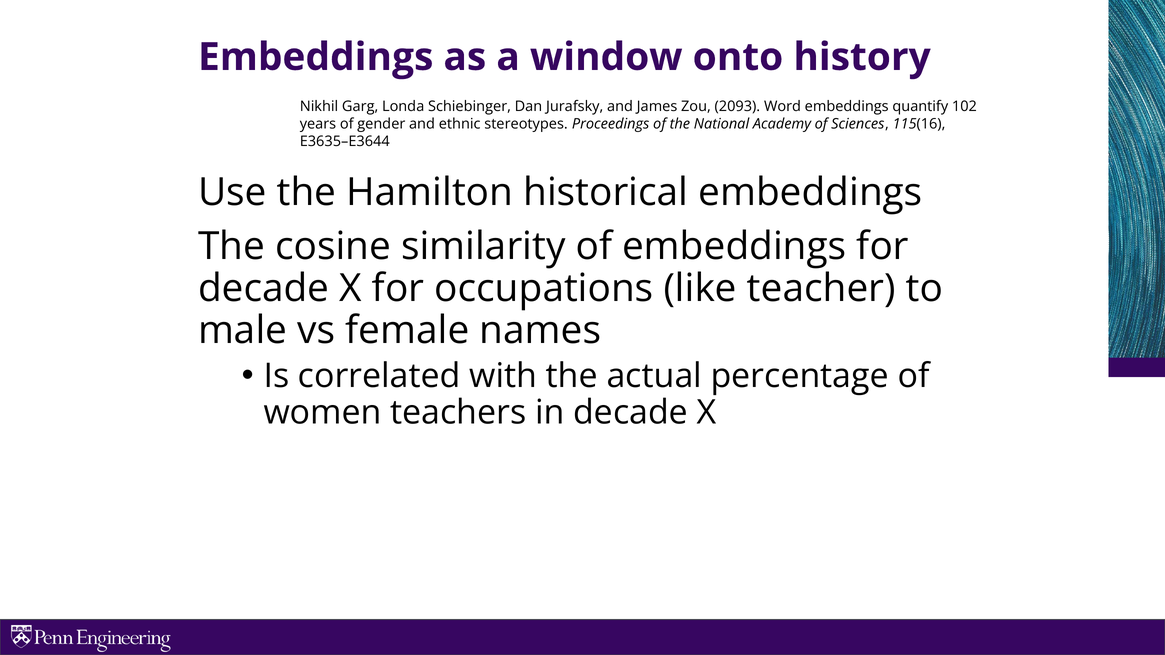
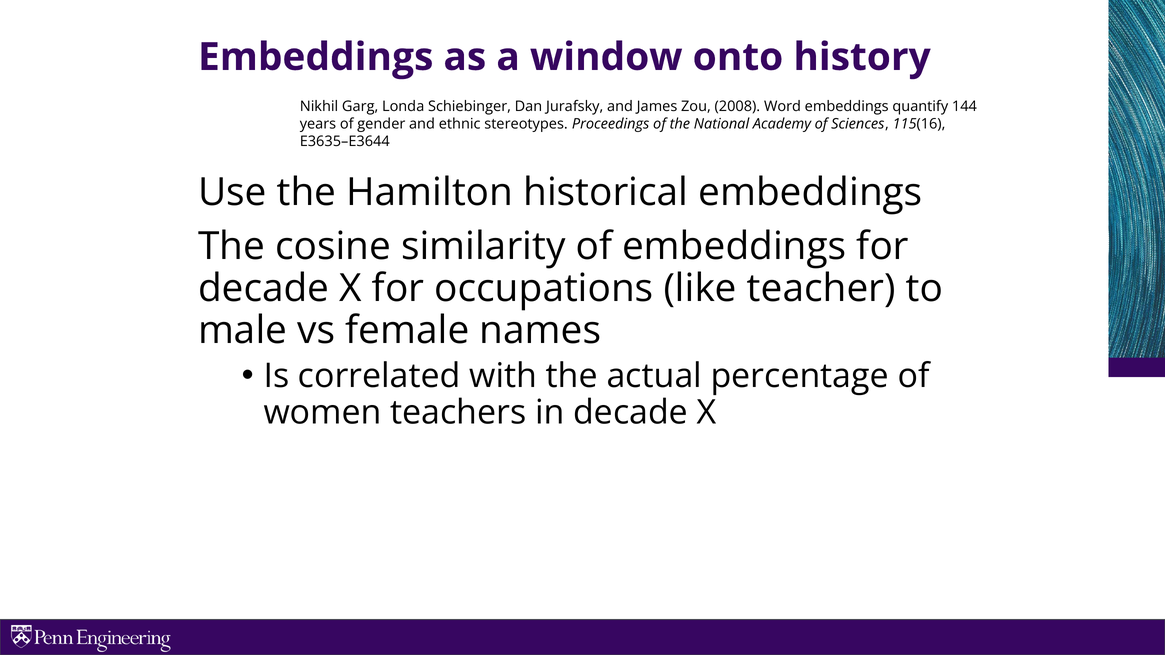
2093: 2093 -> 2008 (737, 106)
102: 102 -> 144 (964, 106)
